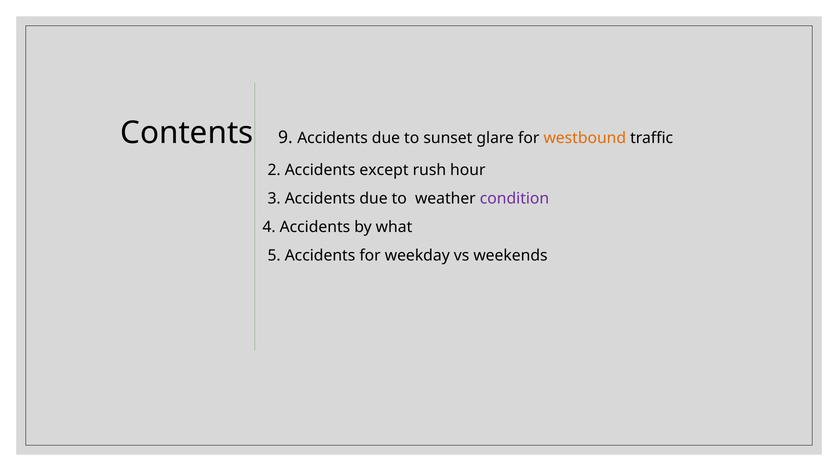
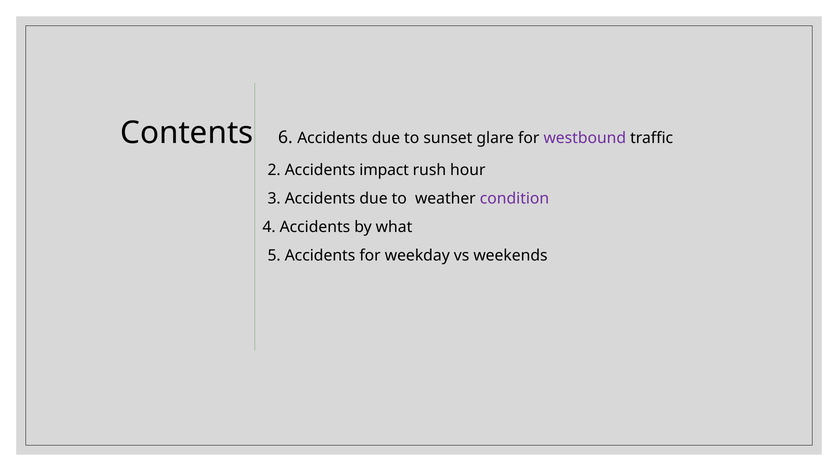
9: 9 -> 6 (285, 138)
westbound colour: orange -> purple (585, 138)
except: except -> impact (384, 170)
